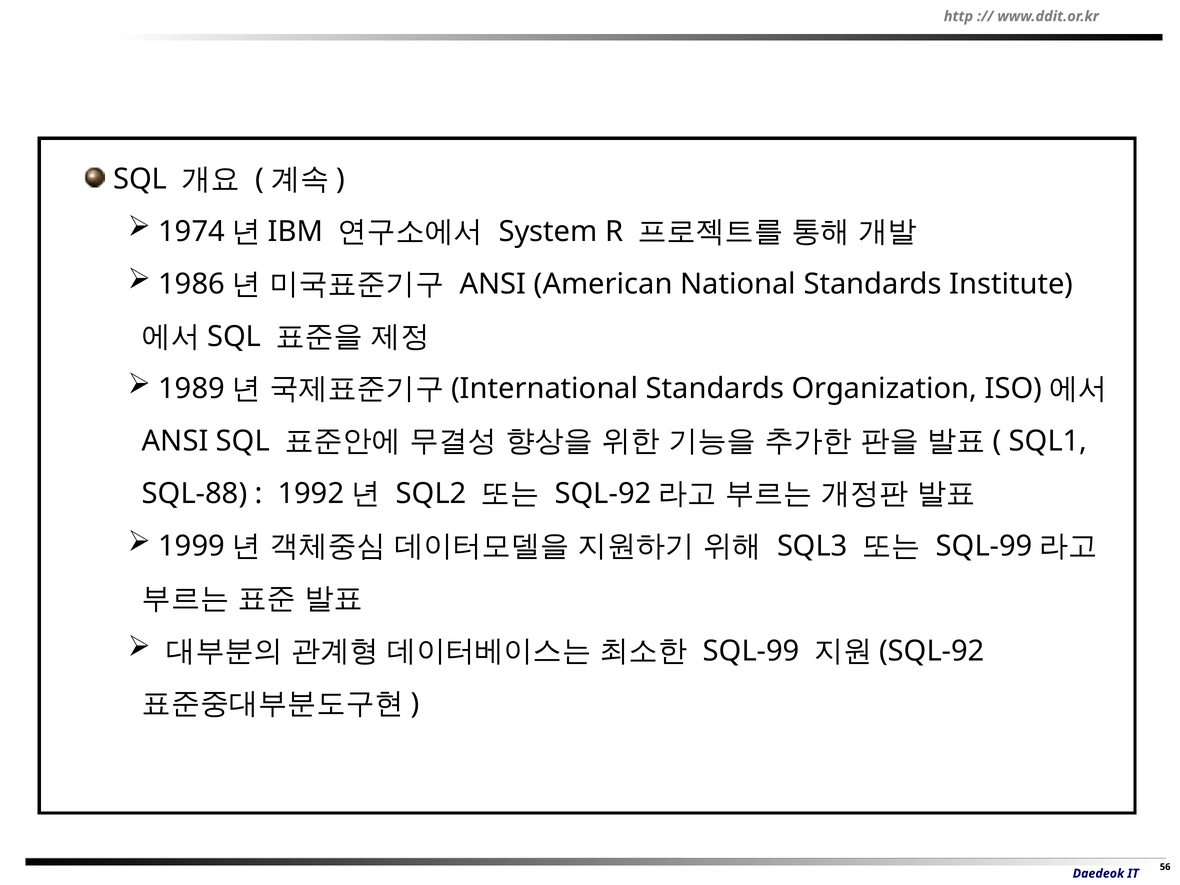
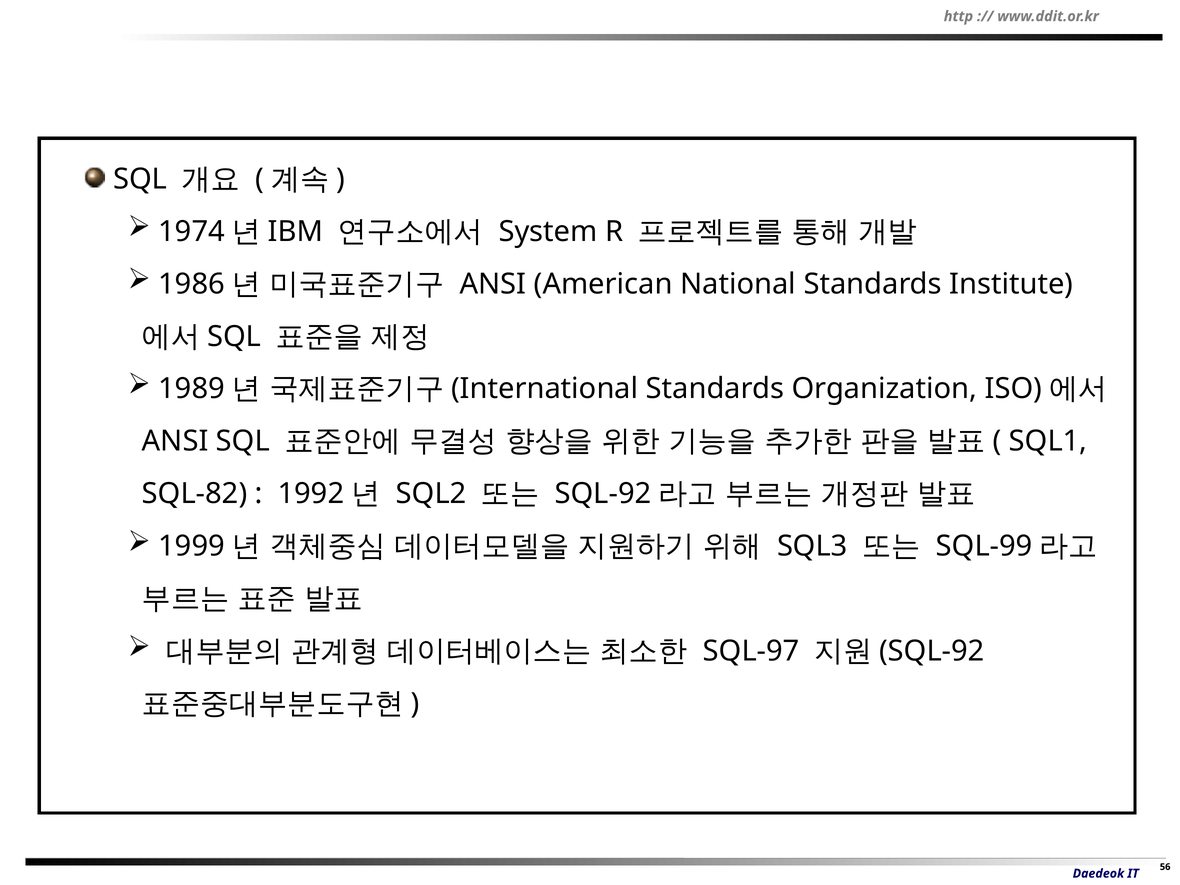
SQL-88: SQL-88 -> SQL-82 (195, 494)
SQL-99: SQL-99 -> SQL-97 (751, 651)
